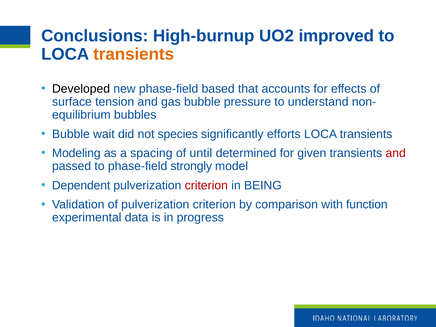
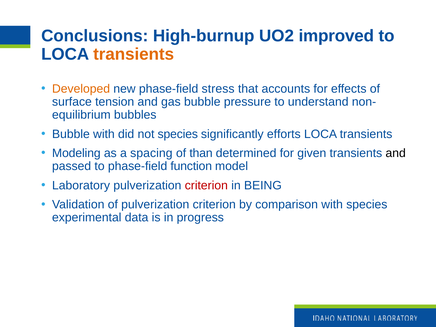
Developed colour: black -> orange (81, 89)
based: based -> stress (218, 89)
Bubble wait: wait -> with (104, 134)
until: until -> than (201, 153)
and colour: red -> black (396, 153)
strongly: strongly -> function (191, 166)
Dependent: Dependent -> Laboratory (81, 185)
with function: function -> species (367, 205)
